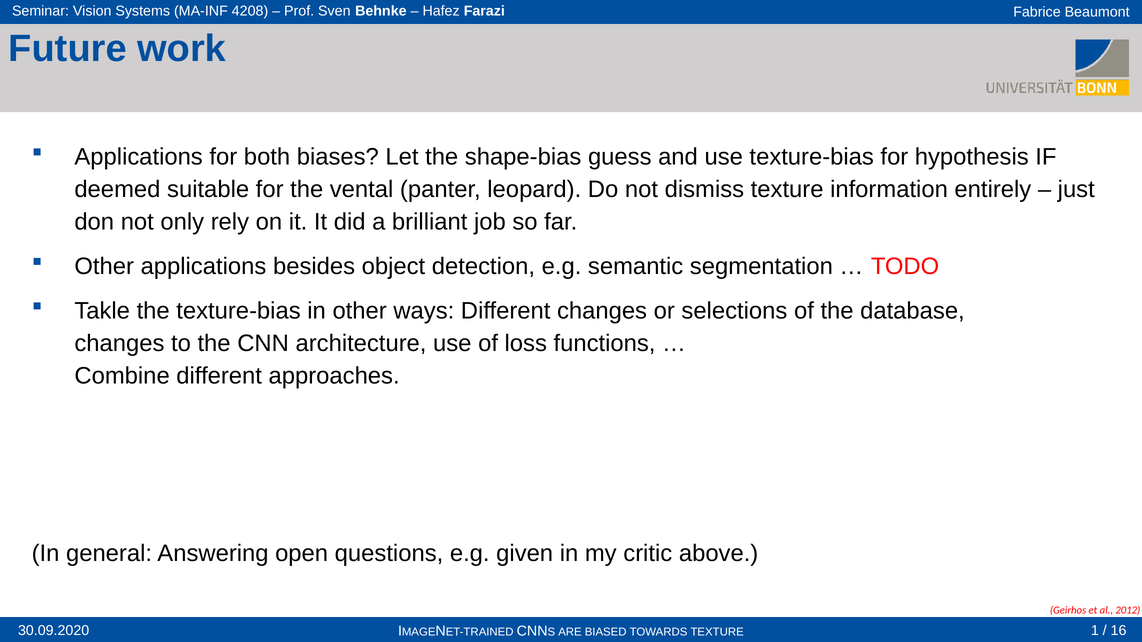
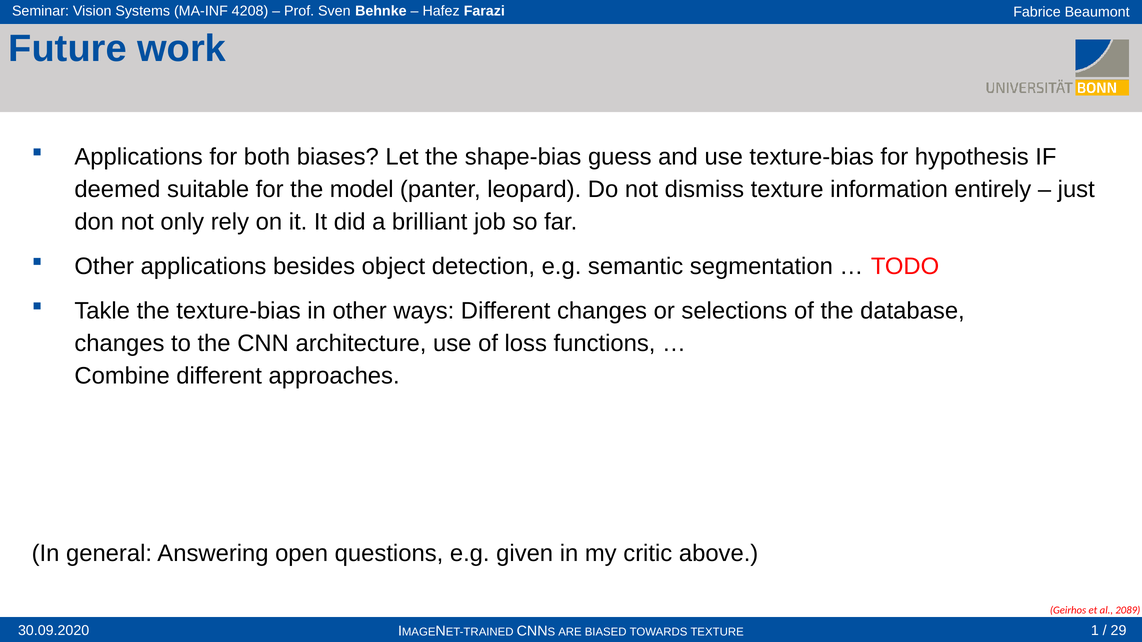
vental: vental -> model (362, 190)
2012: 2012 -> 2089 (1128, 611)
16: 16 -> 29 (1118, 631)
